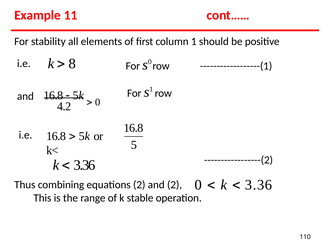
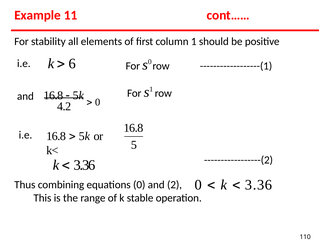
8: 8 -> 6 (72, 64)
equations 2: 2 -> 0 (139, 184)
